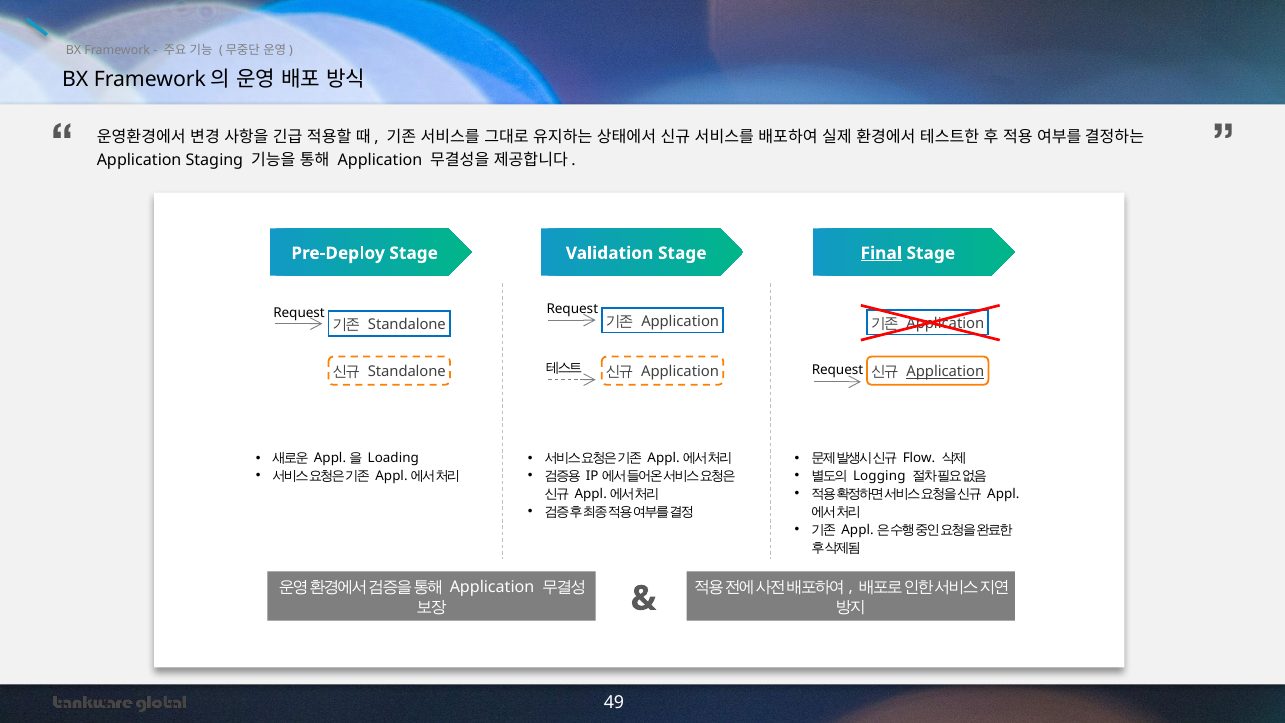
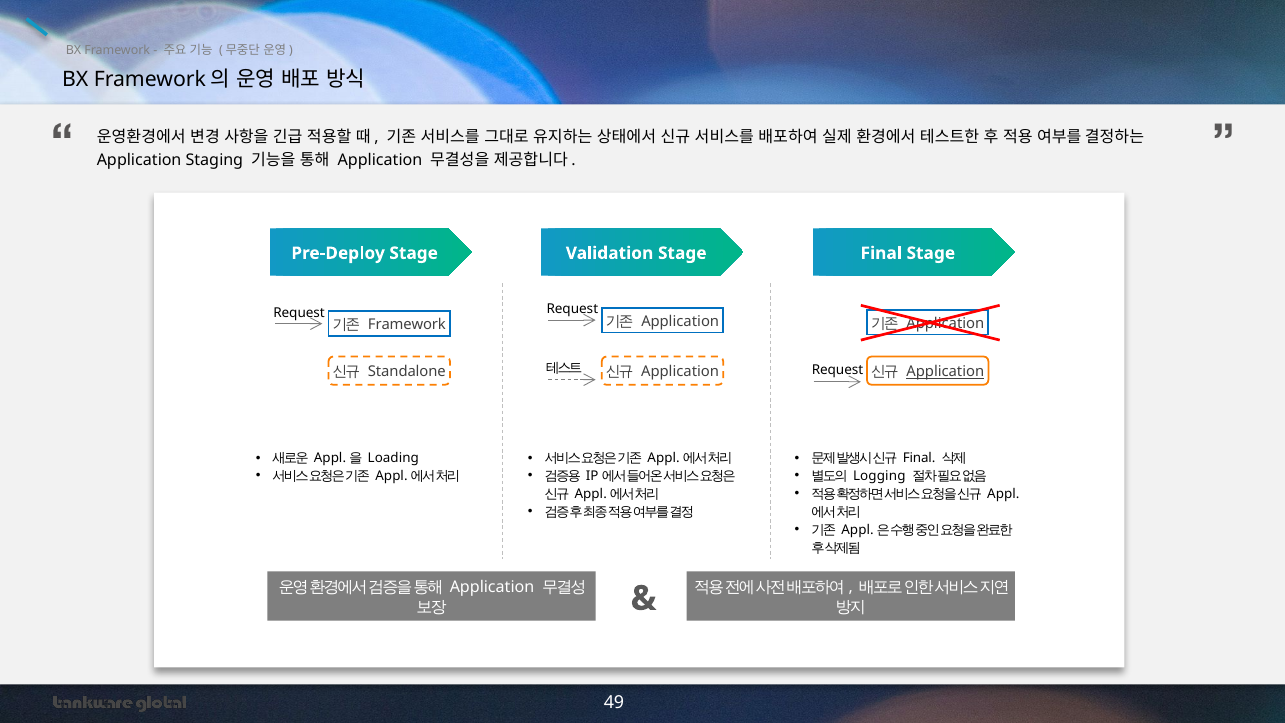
Final underline: present -> none (881, 253)
Standalone: Standalone -> Framework (407, 325)
Flow: Flow -> Final (919, 458)
